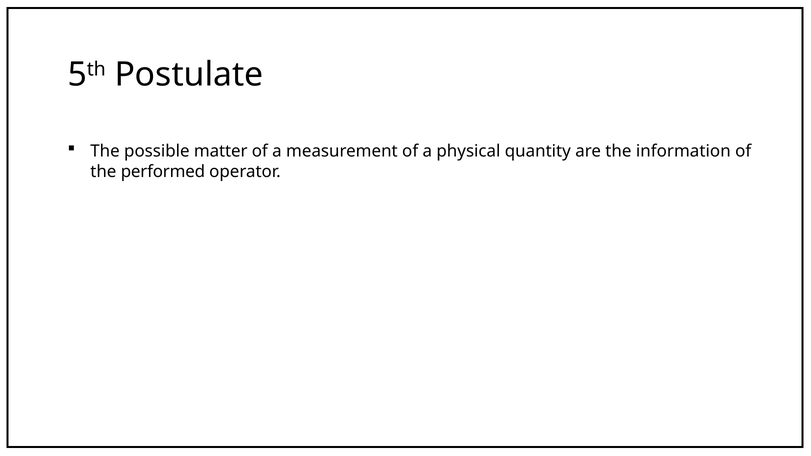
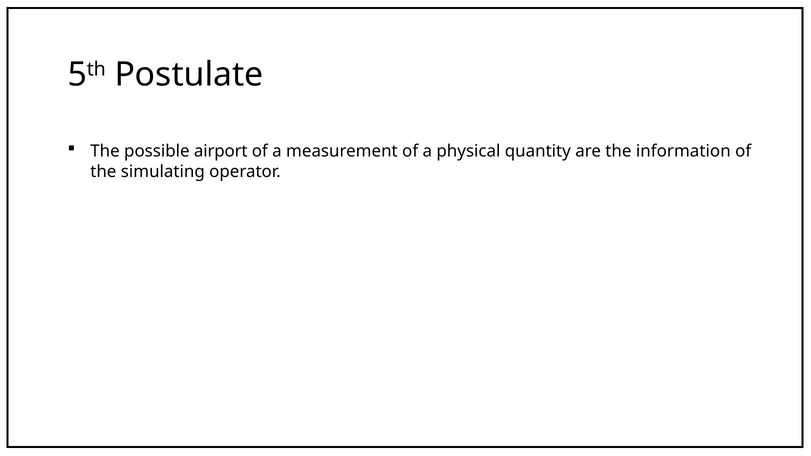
matter: matter -> airport (221, 151)
performed: performed -> simulating (163, 172)
